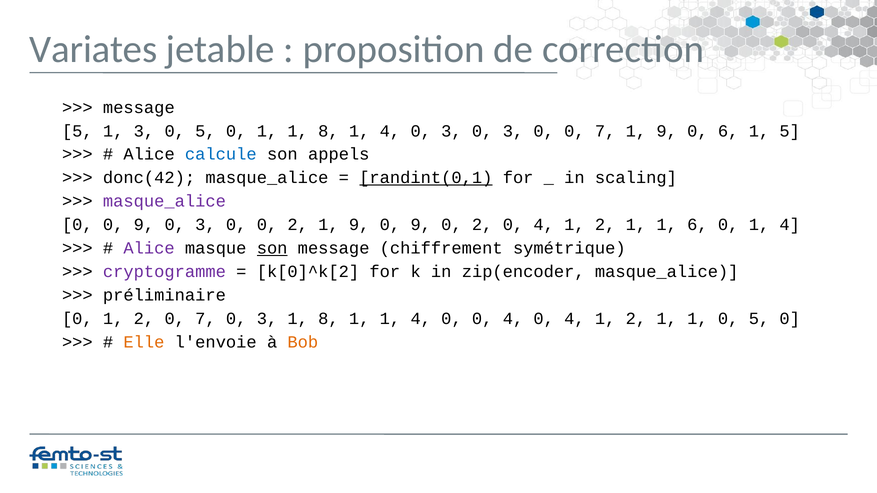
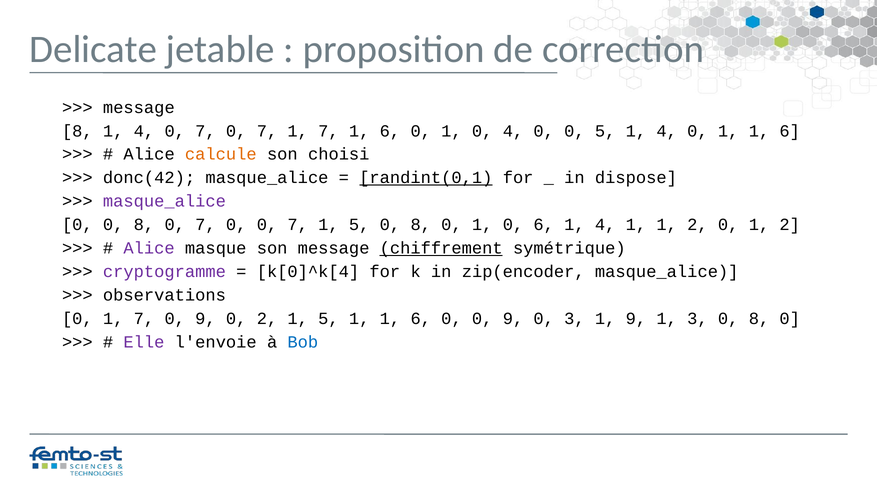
Variates: Variates -> Delicate (93, 50)
5: 5 -> 8 (77, 131)
3: 3 -> 4 (144, 131)
5: 5 -> 7 (205, 131)
1: 1 -> 7 (267, 131)
8: 8 -> 7 (328, 131)
4: 4 -> 6 (390, 131)
3: 3 -> 1 (451, 131)
3: 3 -> 4 (513, 131)
0 0 7: 7 -> 5 (605, 131)
9: 9 -> 4 (667, 131)
6: 6 -> 1 (728, 131)
5: 5 -> 6 (790, 131)
calcule colour: blue -> orange (221, 154)
appels: appels -> choisi (339, 154)
scaling: scaling -> dispose (636, 178)
0 0 9: 9 -> 8 (144, 225)
3: 3 -> 7 (205, 225)
0 0 2: 2 -> 7 (298, 225)
9: 9 -> 5 (359, 225)
9: 9 -> 8 (421, 225)
2: 2 -> 1 (482, 225)
4: 4 -> 6 (544, 225)
2: 2 -> 4 (605, 225)
1 1 6: 6 -> 2 (697, 225)
0 1 4: 4 -> 2 (790, 225)
son underline: present -> none (272, 249)
chiffrement underline: none -> present (441, 249)
k[0]^k[2: k[0]^k[2 -> k[0]^k[4 (308, 272)
préliminaire: préliminaire -> observations (164, 296)
0 1 2: 2 -> 7 (144, 319)
7: 7 -> 9 (205, 319)
3: 3 -> 2 (267, 319)
8: 8 -> 5 (328, 319)
4: 4 -> 6 (421, 319)
0 0 4: 4 -> 9 (513, 319)
4: 4 -> 3 (574, 319)
2: 2 -> 9 (636, 319)
1: 1 -> 3 (697, 319)
5: 5 -> 8 (759, 319)
Elle colour: orange -> purple (144, 343)
Bob colour: orange -> blue (303, 343)
